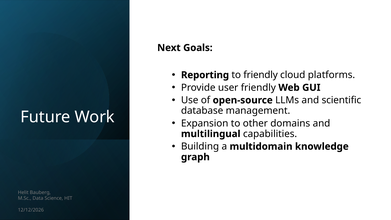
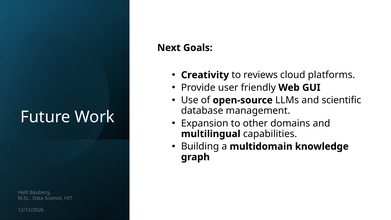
Reporting: Reporting -> Creativity (205, 75)
to friendly: friendly -> reviews (261, 75)
